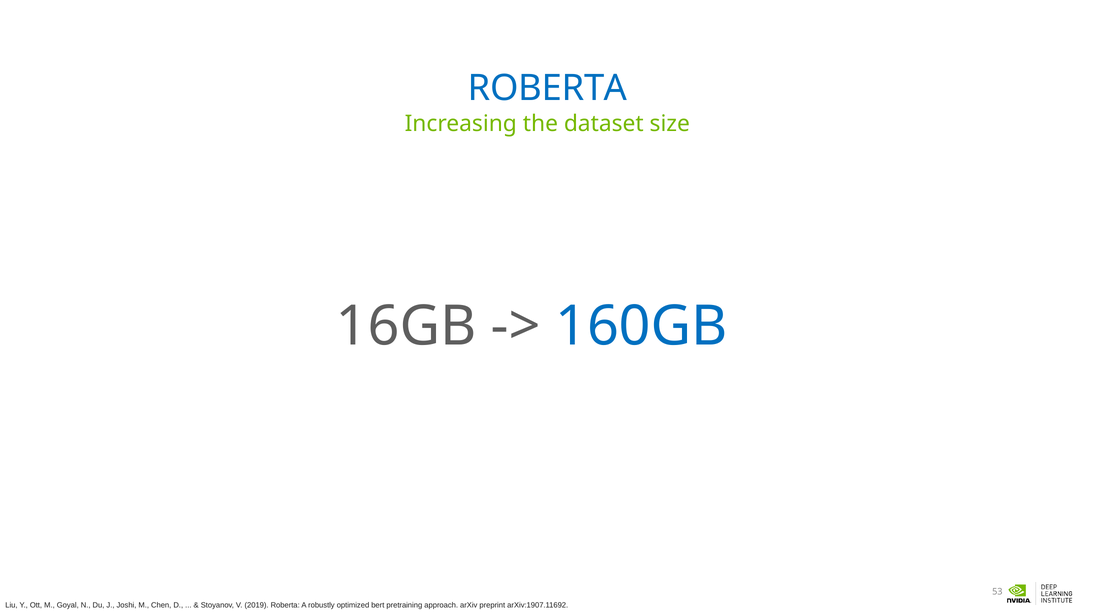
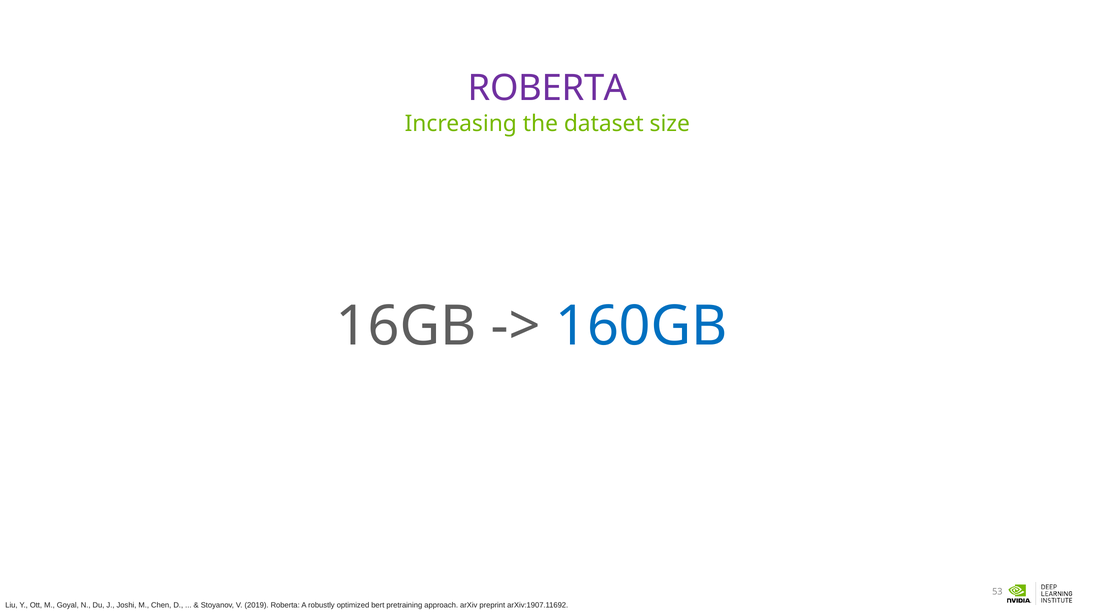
ROBERTA colour: blue -> purple (548, 88)
